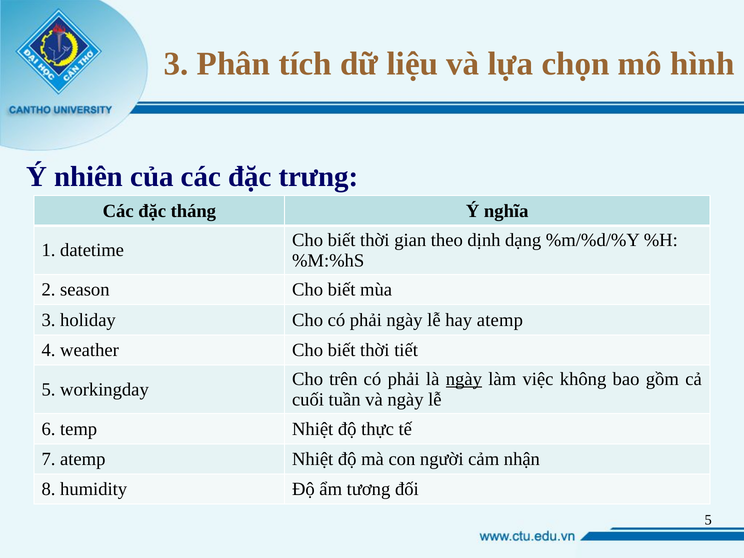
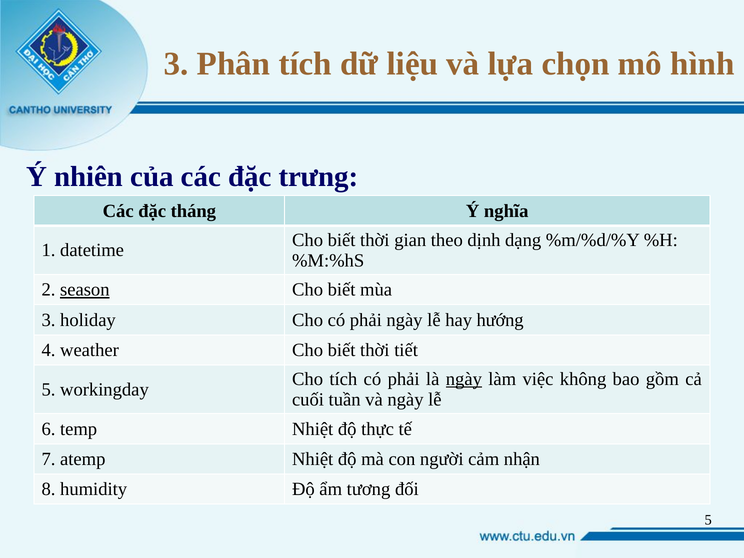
season underline: none -> present (85, 290)
hay atemp: atemp -> hướng (500, 320)
Cho trên: trên -> tích (343, 379)
